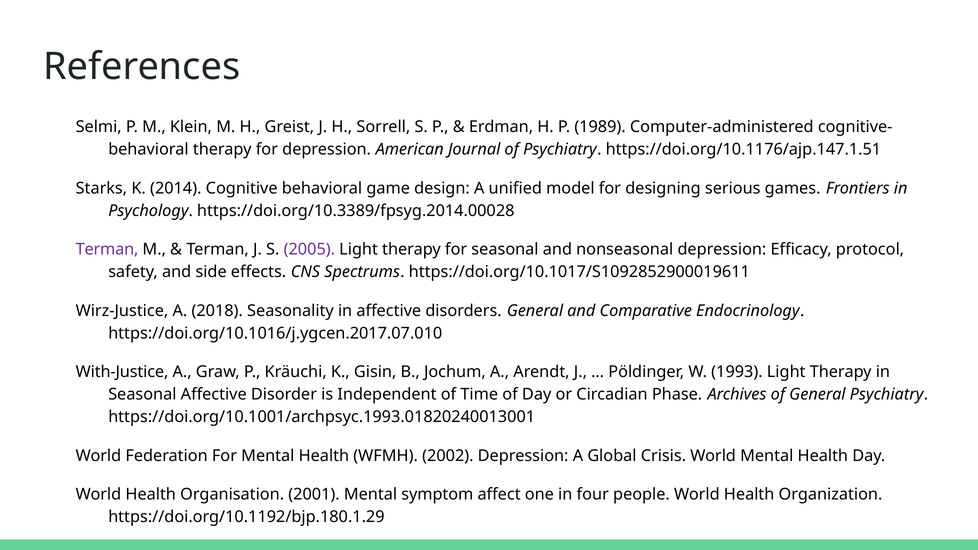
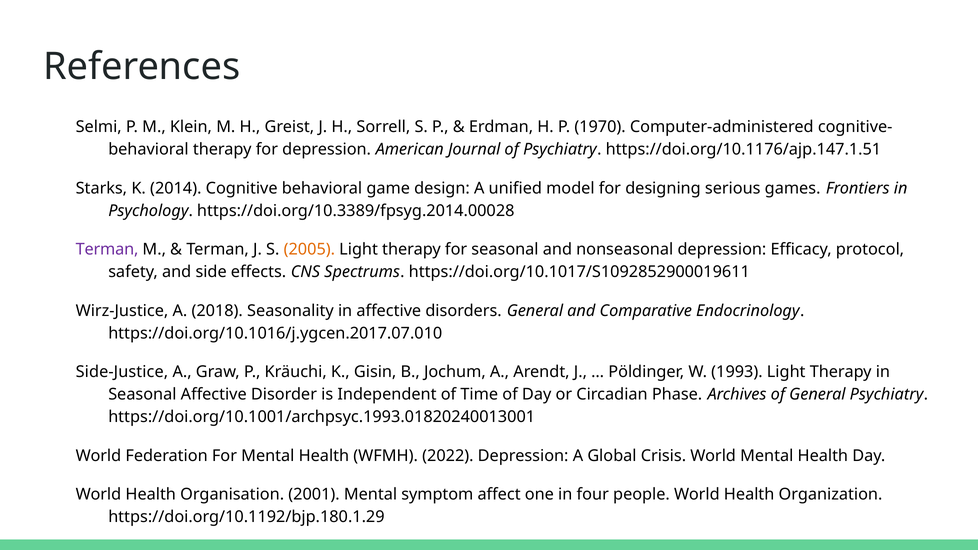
1989: 1989 -> 1970 (600, 127)
2005 colour: purple -> orange (309, 250)
With-Justice: With-Justice -> Side-Justice (122, 372)
2002: 2002 -> 2022 (448, 456)
